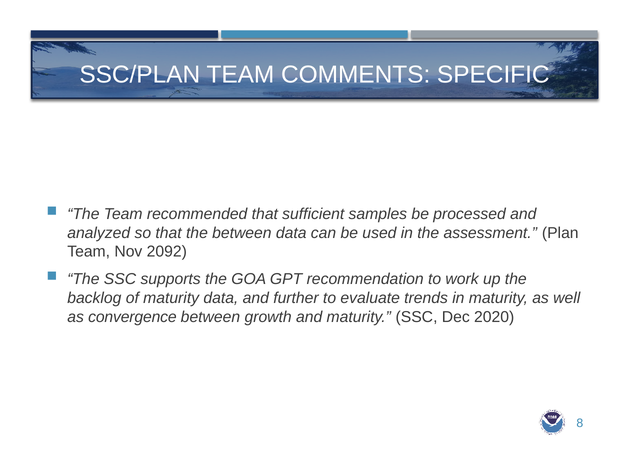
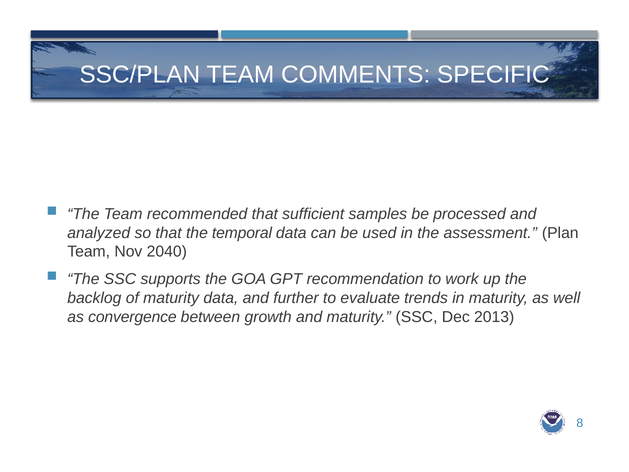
the between: between -> temporal (242, 233)
2092: 2092 -> 2040 (167, 252)
2020: 2020 -> 2013 (494, 317)
